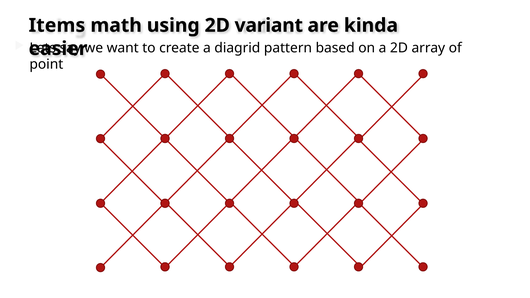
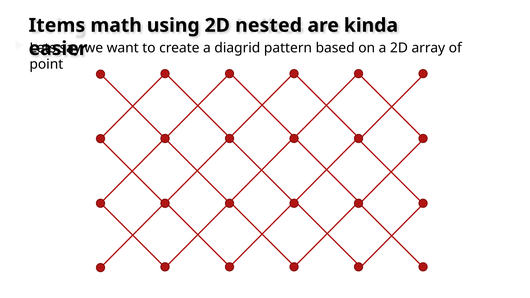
variant: variant -> nested (269, 25)
